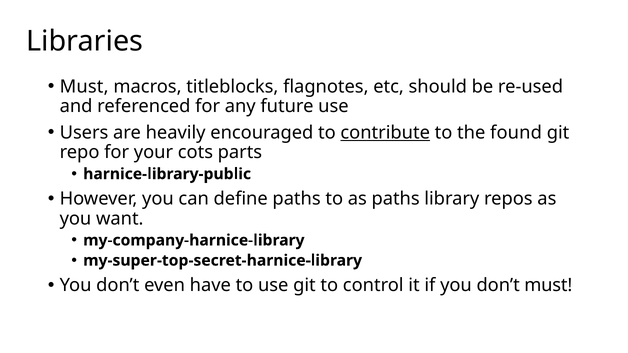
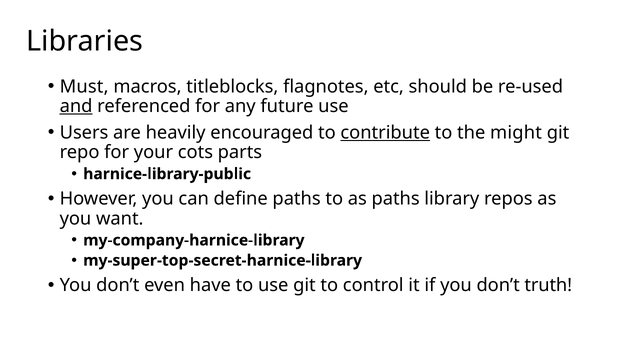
and underline: none -> present (76, 106)
found: found -> might (516, 133)
don’t must: must -> truth (548, 286)
